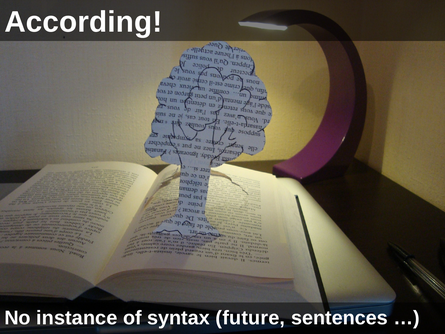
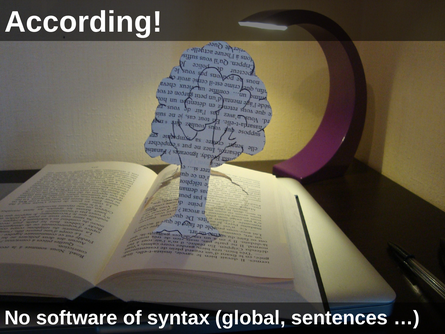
instance: instance -> software (77, 318)
future: future -> global (250, 318)
